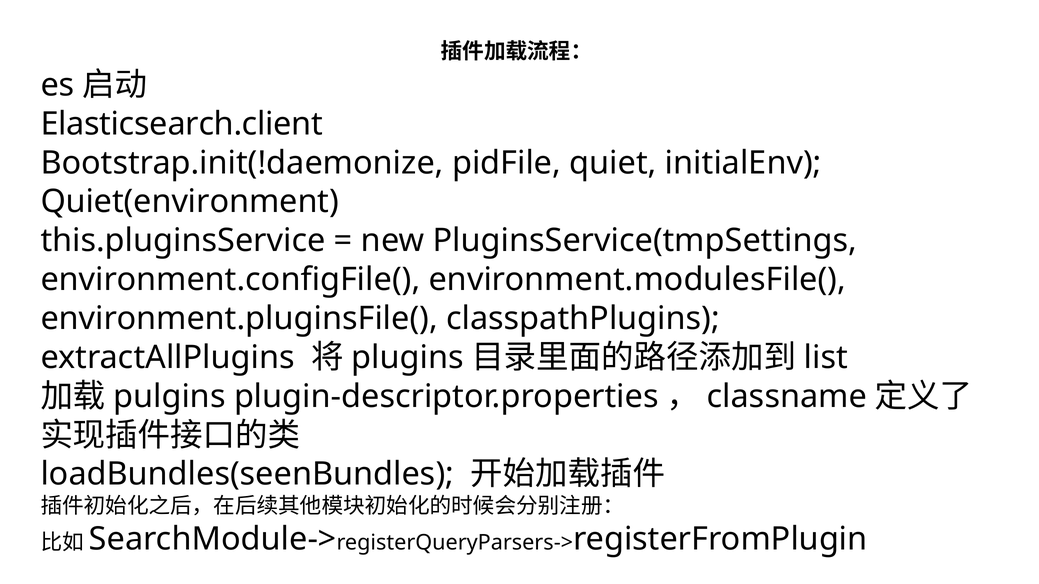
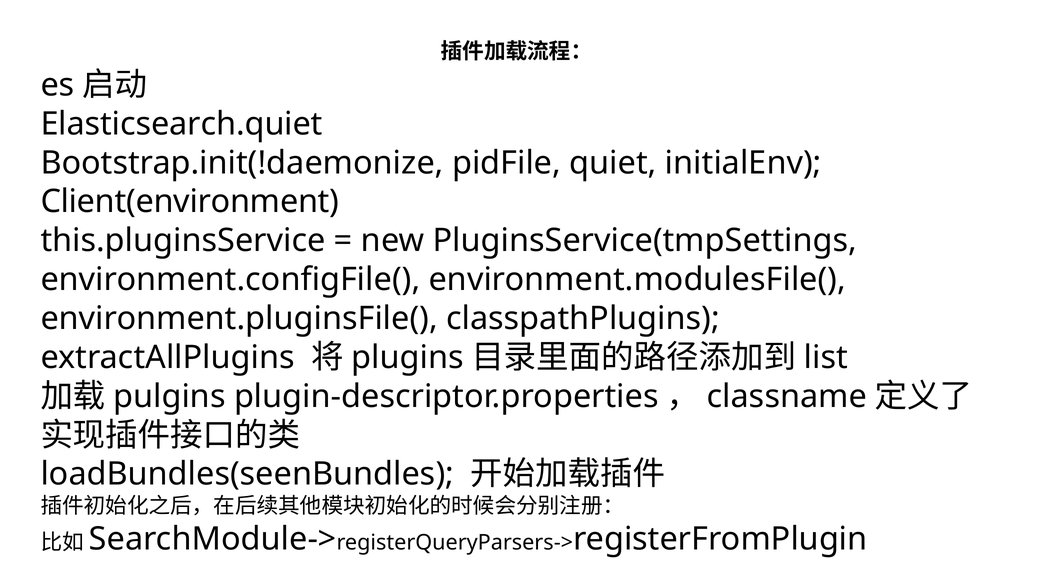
Elasticsearch.client: Elasticsearch.client -> Elasticsearch.quiet (182, 124)
Quiet(environment: Quiet(environment -> Client(environment (190, 202)
